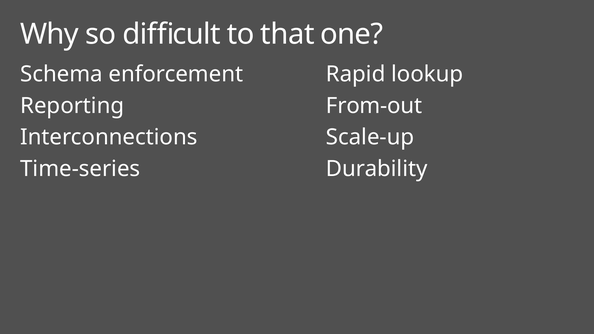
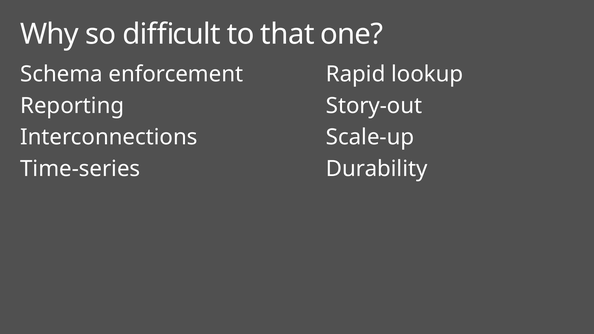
From-out: From-out -> Story-out (374, 106)
